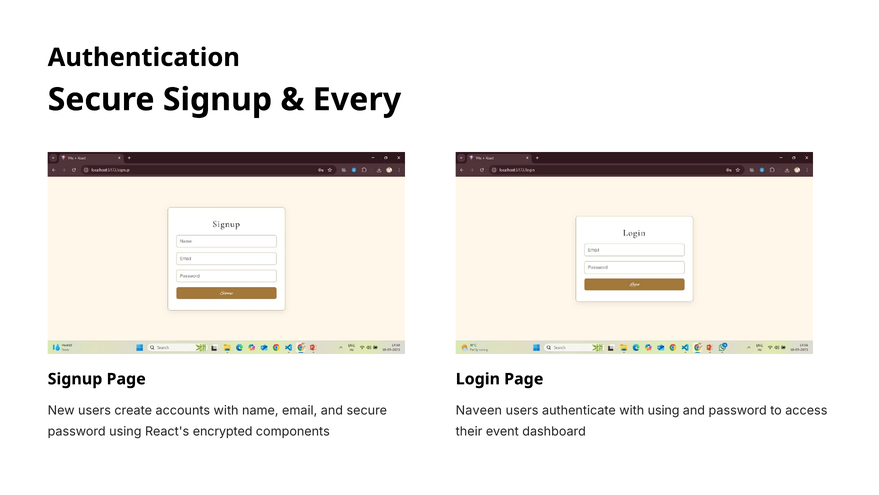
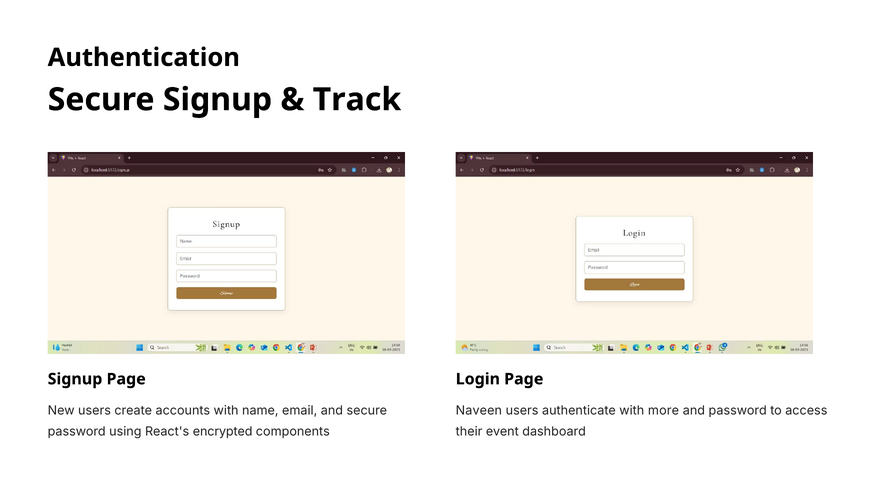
Every: Every -> Track (357, 100)
with using: using -> more (663, 410)
